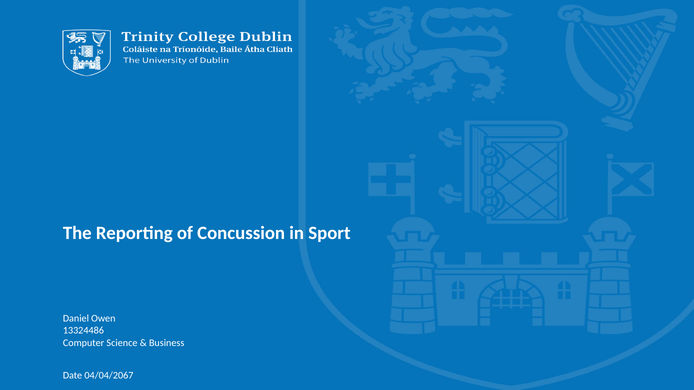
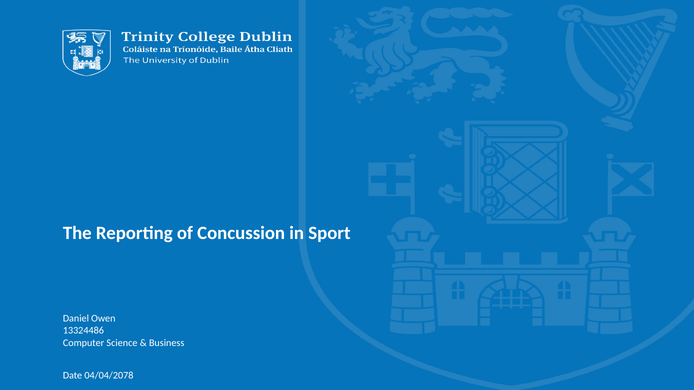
04/04/2067: 04/04/2067 -> 04/04/2078 (109, 376)
